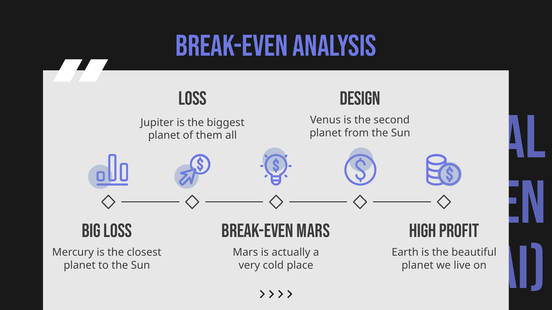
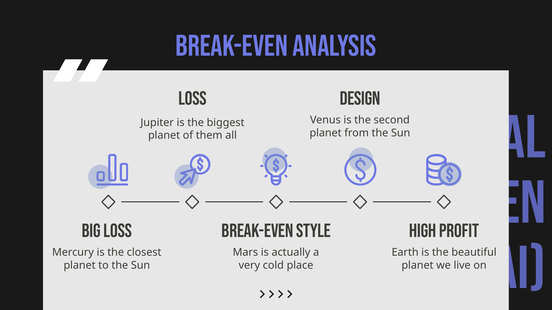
BREAK-EVEN MARS: MARS -> STYLE (314, 231)
